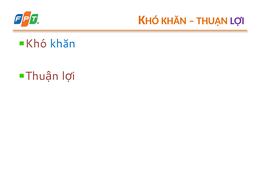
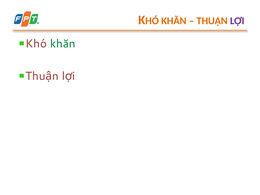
khăn colour: blue -> green (63, 44)
